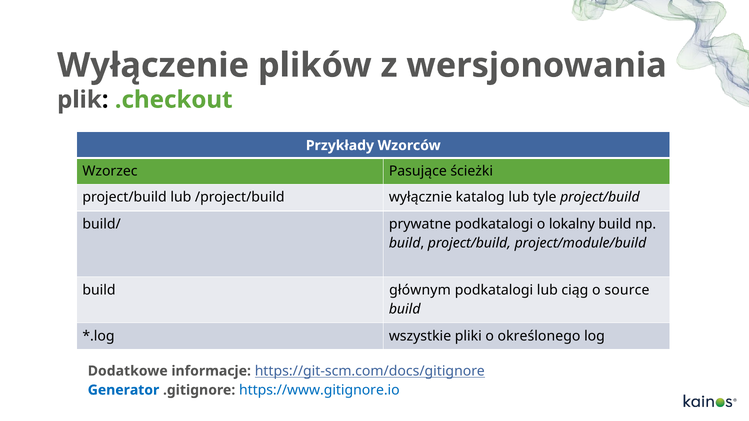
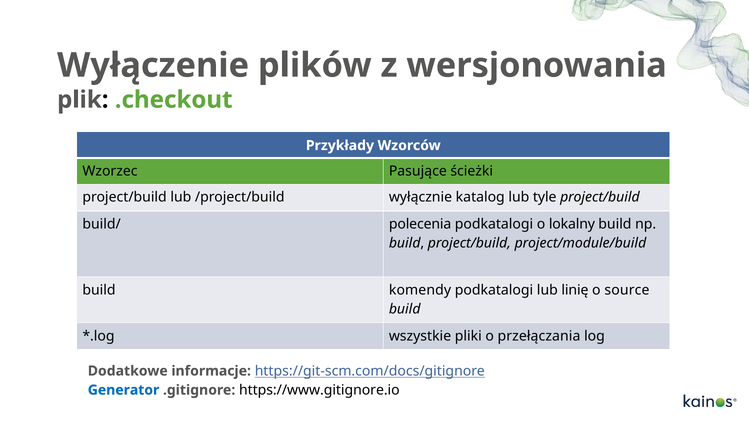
prywatne: prywatne -> polecenia (420, 224)
głównym: głównym -> komendy (420, 290)
ciąg: ciąg -> linię (575, 290)
określonego: określonego -> przełączania (539, 336)
https://www.gitignore.io colour: blue -> black (319, 390)
